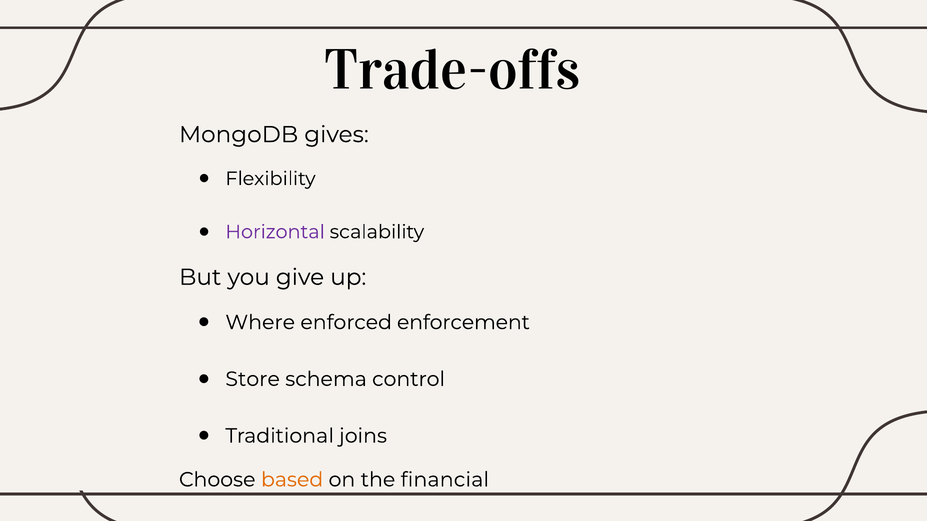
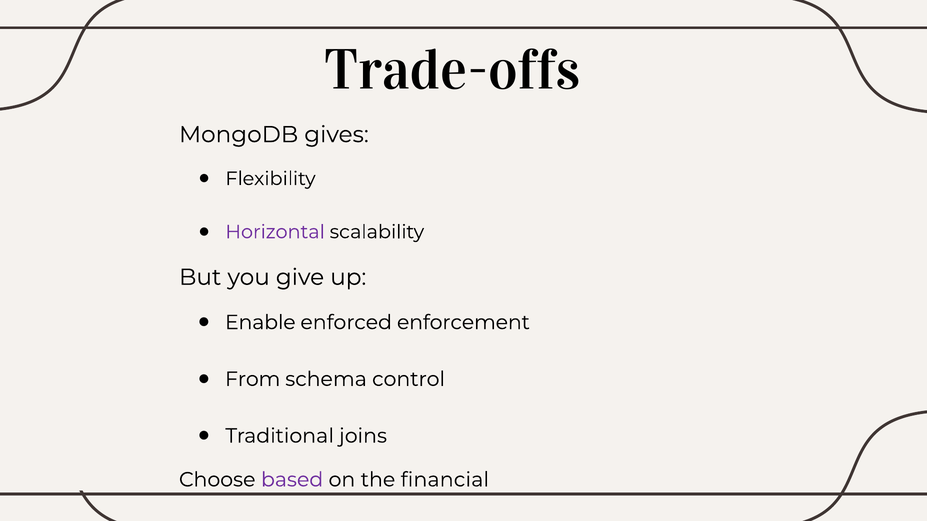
Where: Where -> Enable (260, 323)
Store: Store -> From (253, 379)
based colour: orange -> purple (292, 480)
